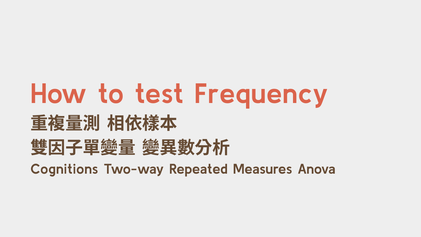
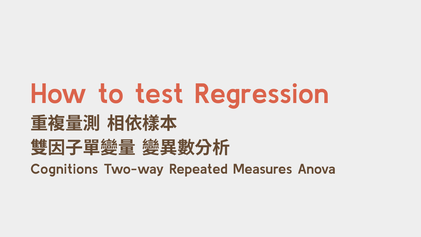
Frequency: Frequency -> Regression (262, 94)
